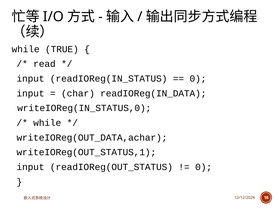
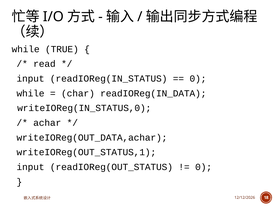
input: input -> while (31, 93)
while: while -> achar (47, 122)
